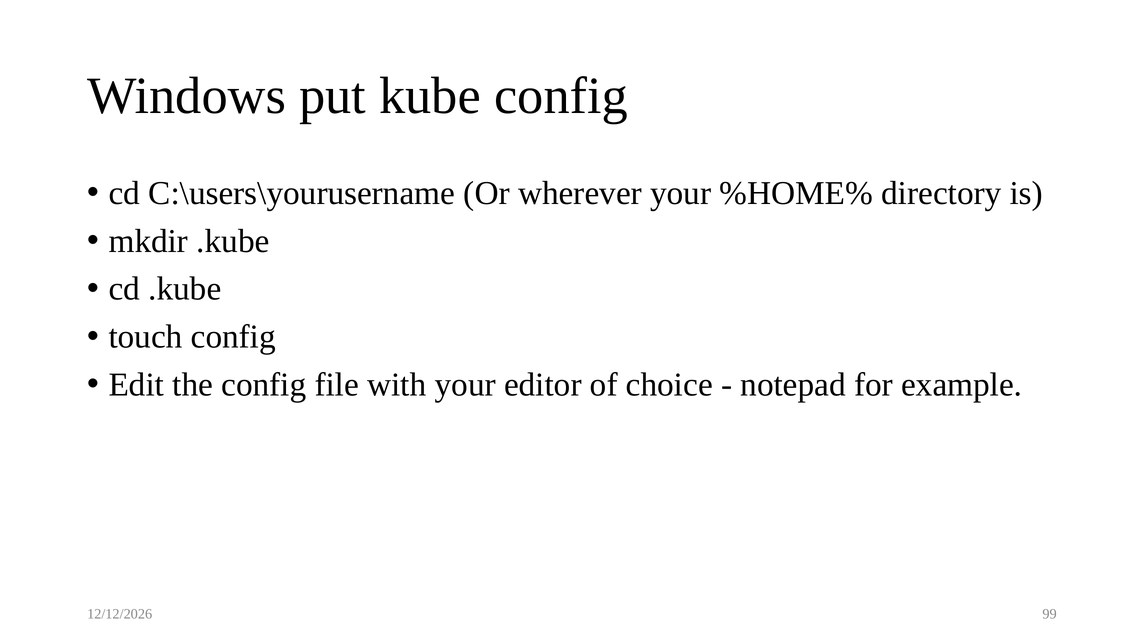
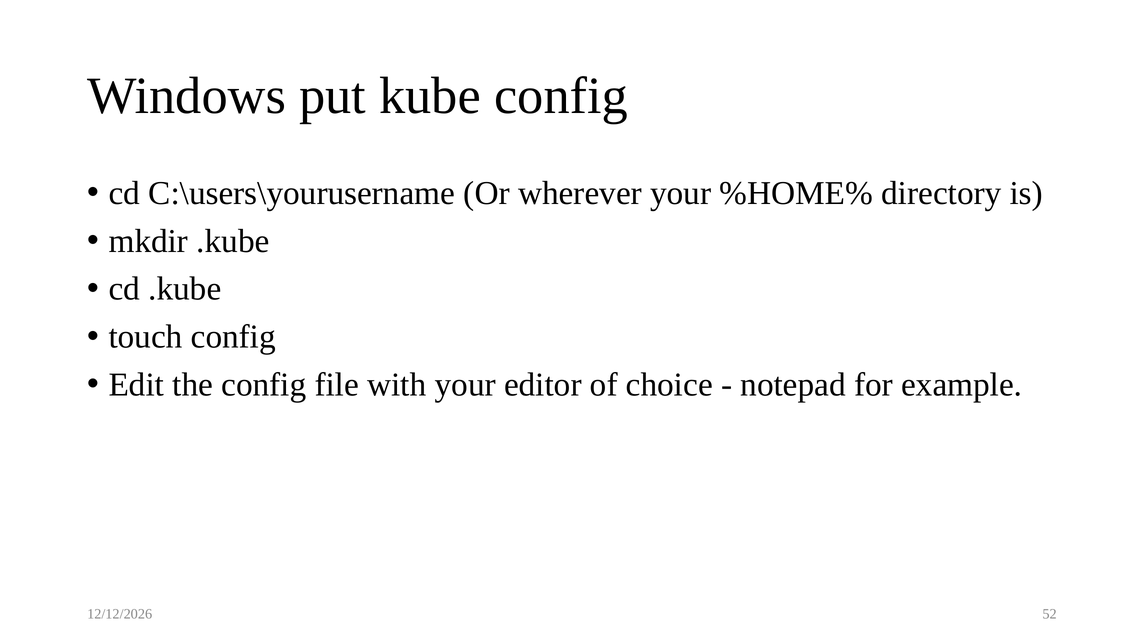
99: 99 -> 52 (1050, 615)
